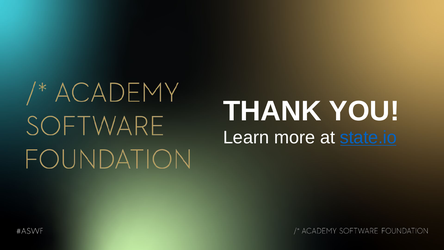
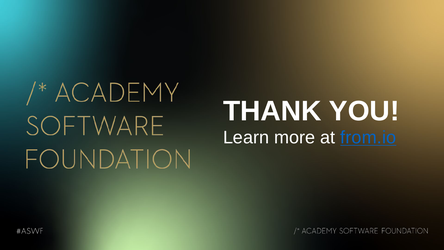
state.io: state.io -> from.io (368, 137)
